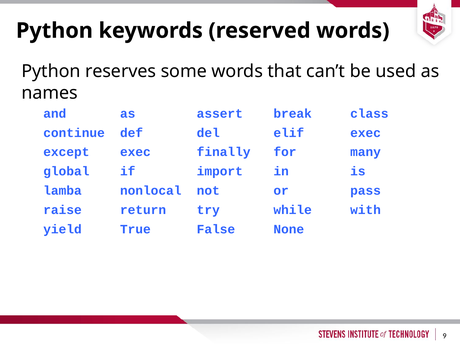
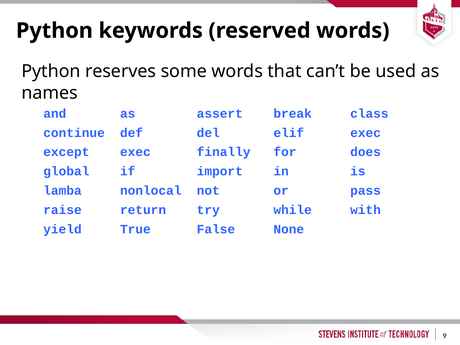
many: many -> does (366, 152)
